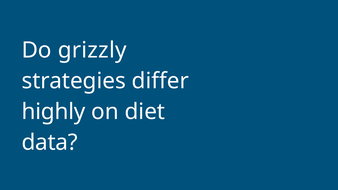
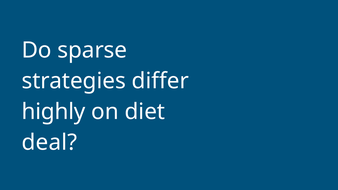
grizzly: grizzly -> sparse (92, 50)
data: data -> deal (49, 142)
